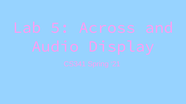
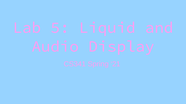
Across: Across -> Liquid (107, 28)
